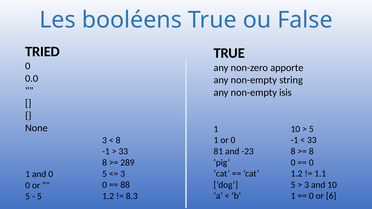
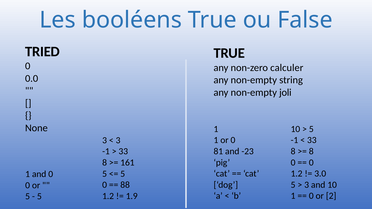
apporte: apporte -> calculer (287, 68)
isis: isis -> joli (285, 93)
8: 8 -> 3 (118, 140)
289: 289 -> 161 (127, 163)
1.1: 1.1 -> 3.0 (320, 174)
3: 3 -> 5 (123, 174)
6: 6 -> 2 (331, 196)
8.3: 8.3 -> 1.9 (132, 196)
